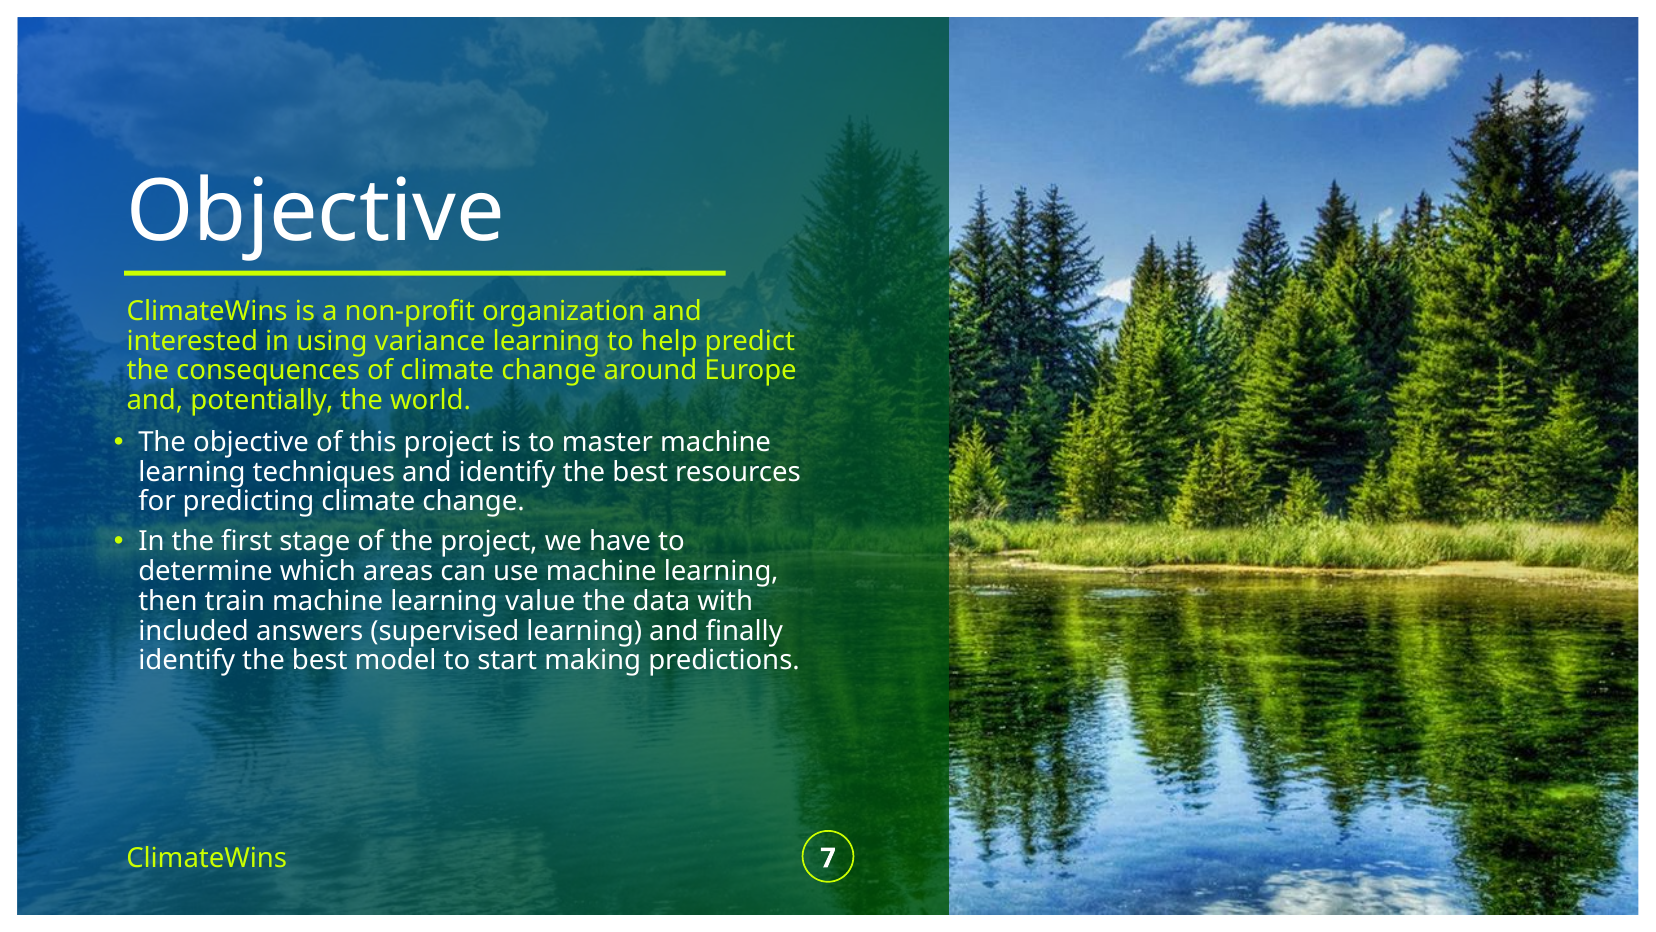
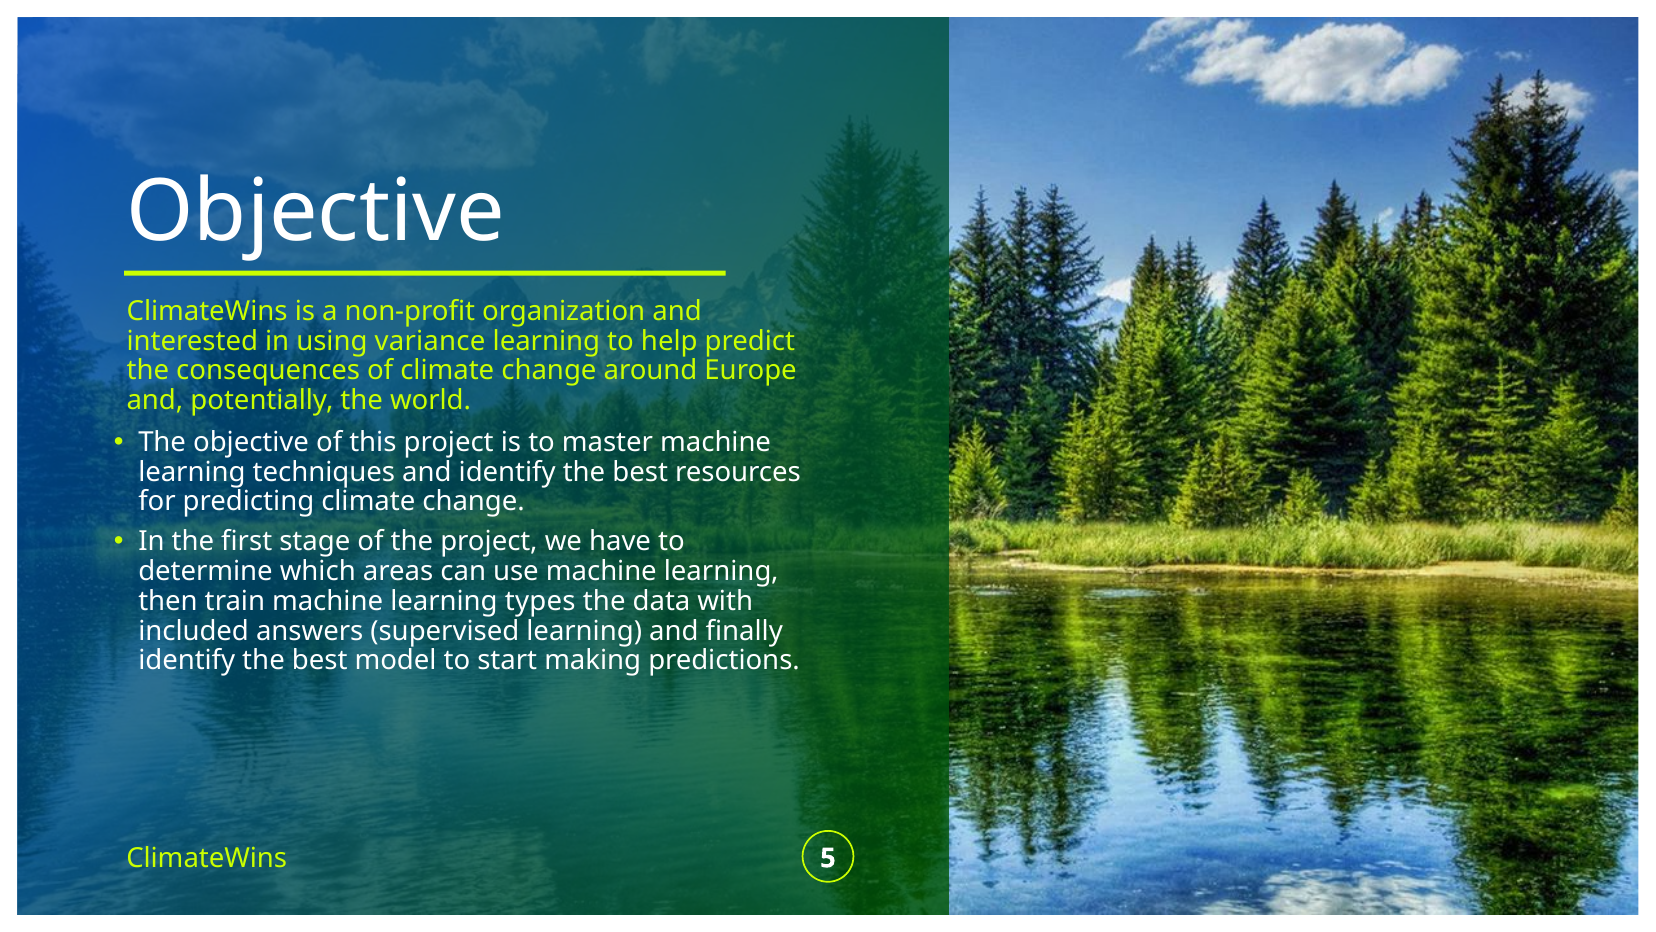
value: value -> types (540, 601)
7: 7 -> 5 (828, 858)
